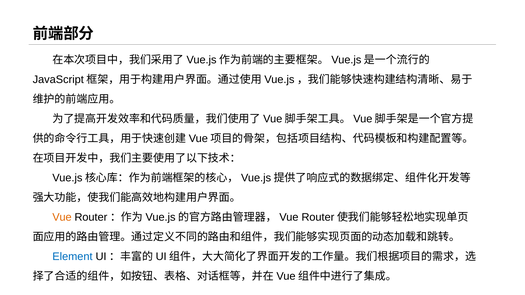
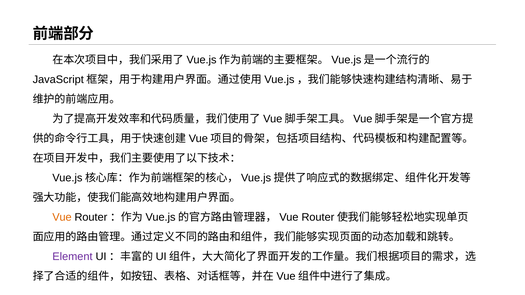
Element colour: blue -> purple (72, 257)
